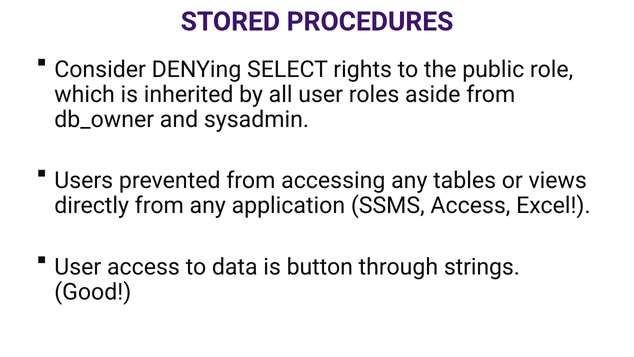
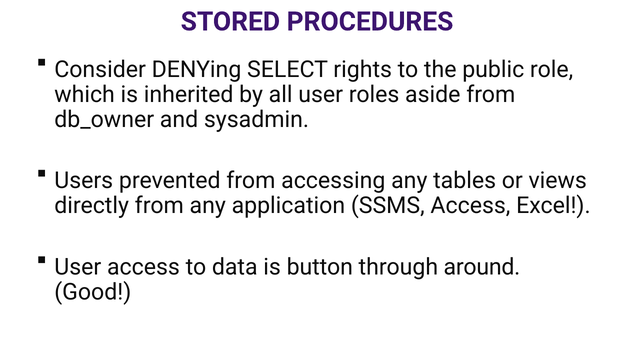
strings: strings -> around (482, 267)
